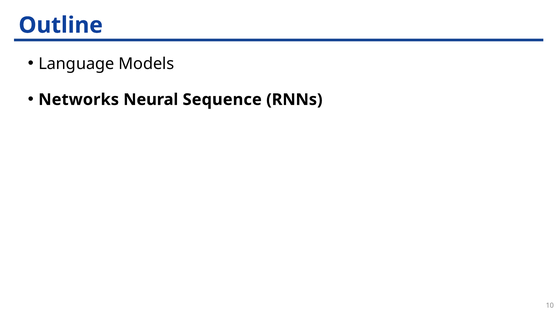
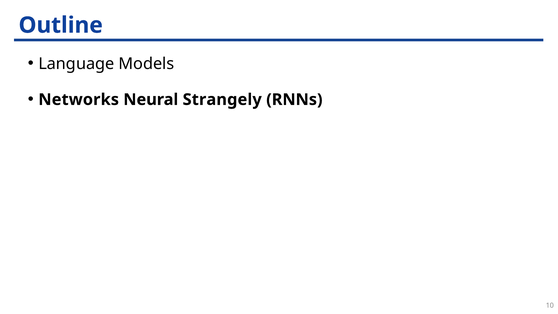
Sequence: Sequence -> Strangely (222, 100)
